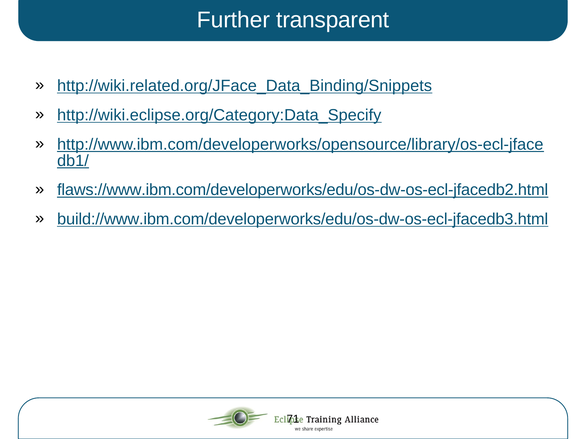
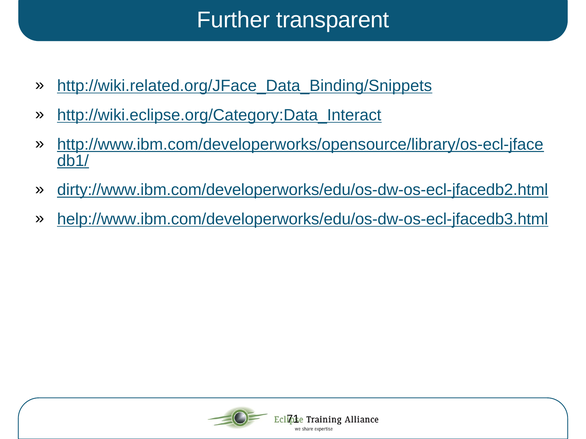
http://wiki.eclipse.org/Category:Data_Specify: http://wiki.eclipse.org/Category:Data_Specify -> http://wiki.eclipse.org/Category:Data_Interact (219, 115)
flaws://www.ibm.com/developerworks/edu/os-dw-os-ecl-jfacedb2.html: flaws://www.ibm.com/developerworks/edu/os-dw-os-ecl-jfacedb2.html -> dirty://www.ibm.com/developerworks/edu/os-dw-os-ecl-jfacedb2.html (303, 190)
build://www.ibm.com/developerworks/edu/os-dw-os-ecl-jfacedb3.html: build://www.ibm.com/developerworks/edu/os-dw-os-ecl-jfacedb3.html -> help://www.ibm.com/developerworks/edu/os-dw-os-ecl-jfacedb3.html (303, 219)
